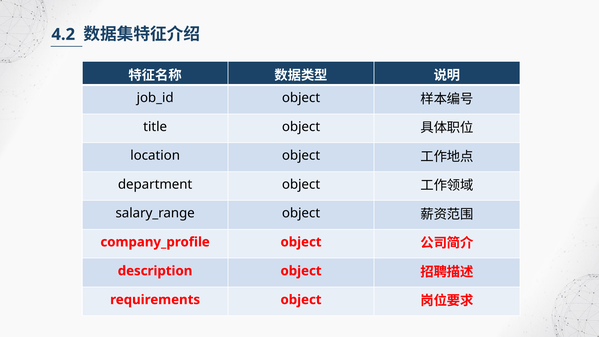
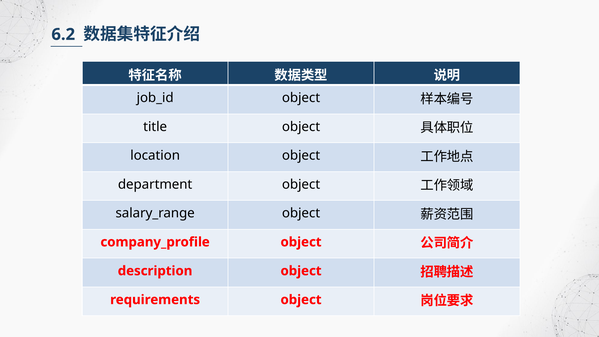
4.2: 4.2 -> 6.2 (63, 34)
